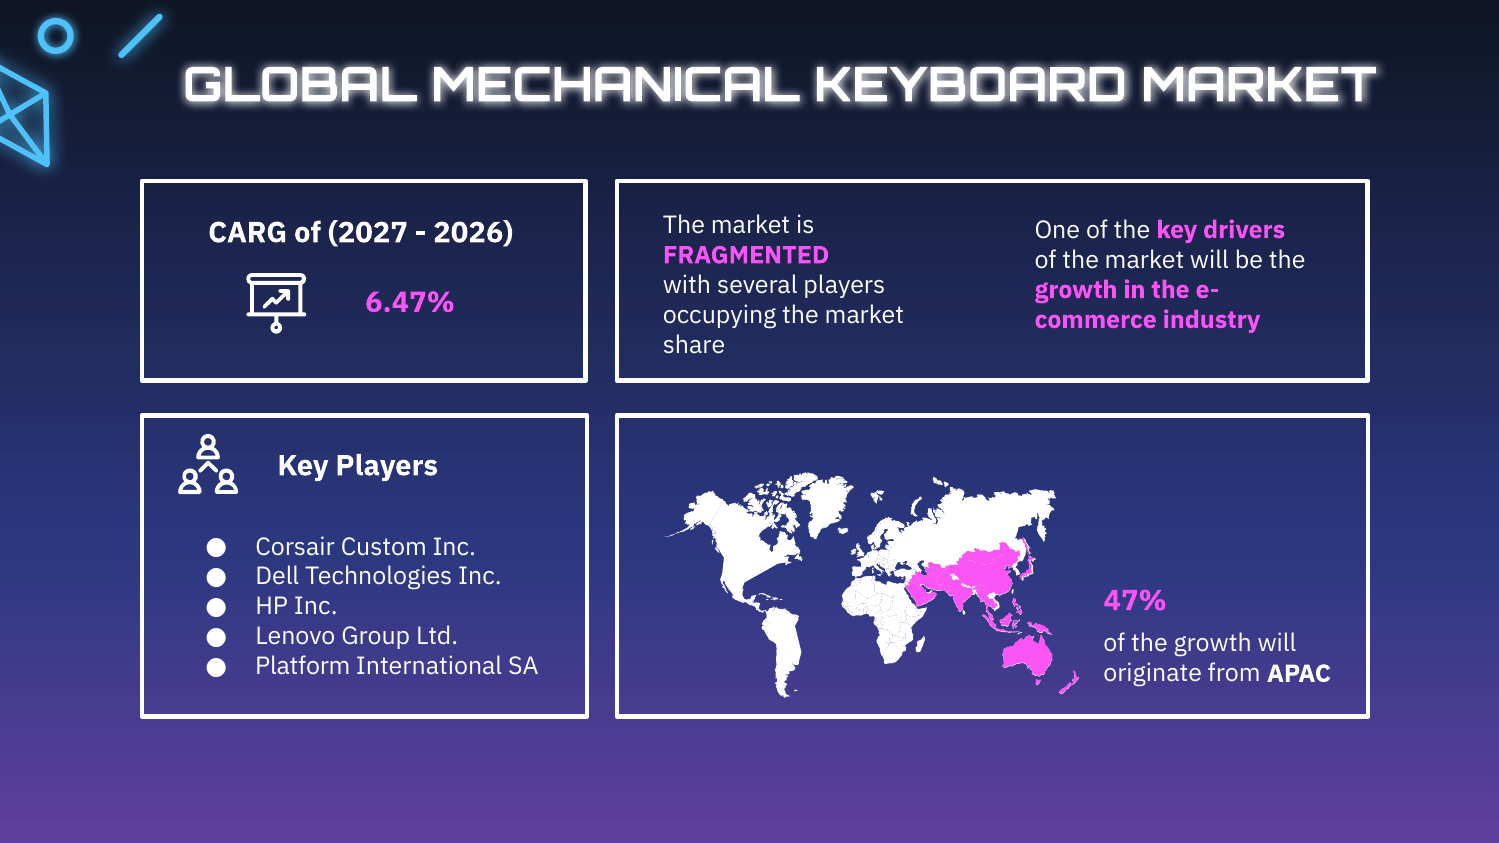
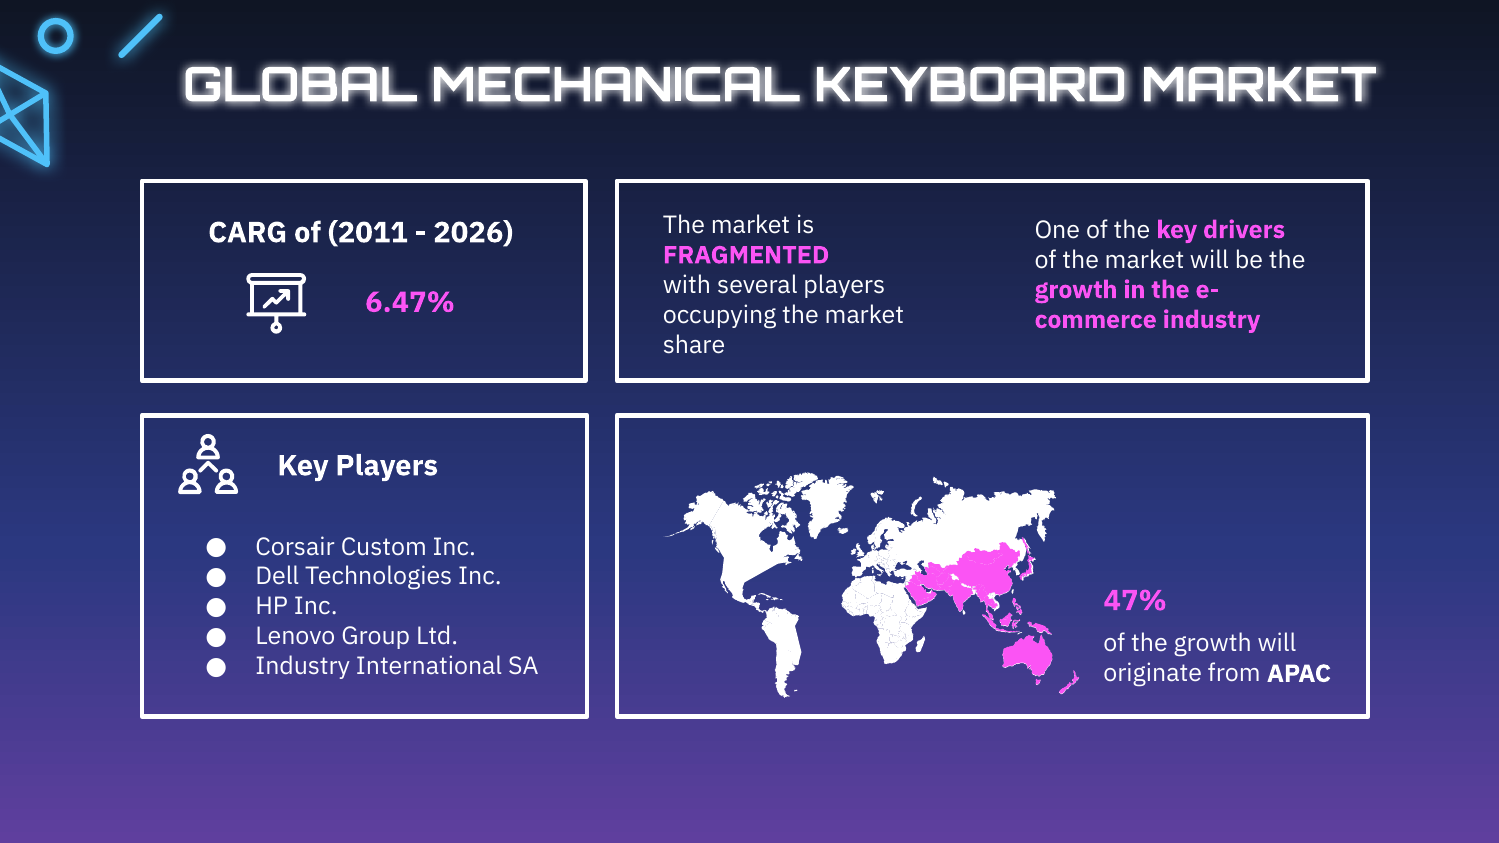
2027: 2027 -> 2011 (368, 233)
Platform: Platform -> Industry (303, 667)
